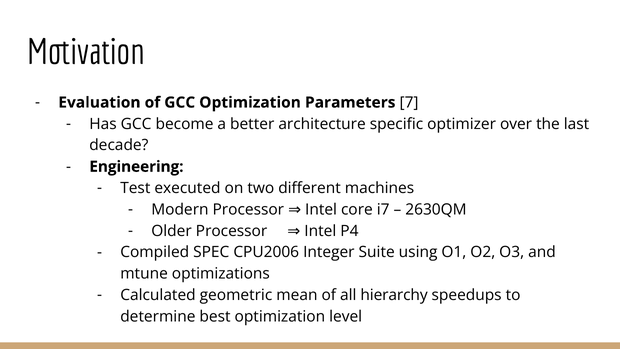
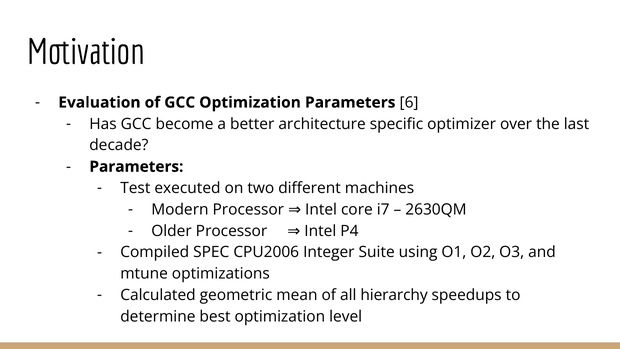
7: 7 -> 6 (409, 102)
Engineering: Engineering -> Parameters (136, 167)
